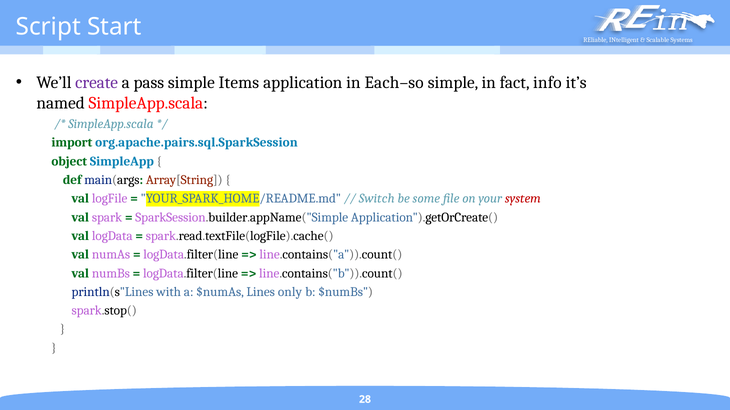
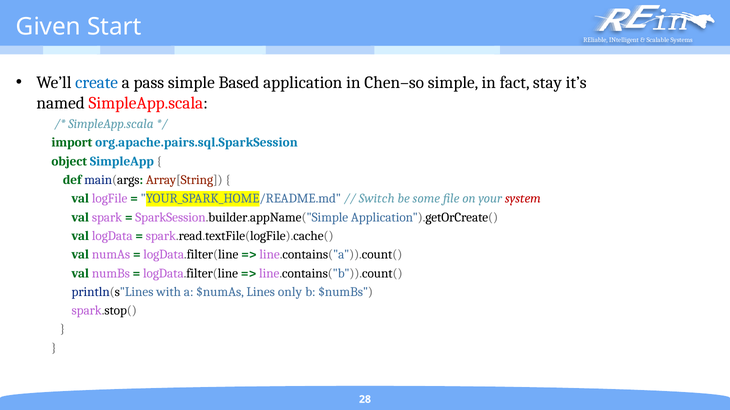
Script: Script -> Given (48, 27)
create colour: purple -> blue (97, 83)
Items: Items -> Based (239, 83)
Each–so: Each–so -> Chen–so (394, 83)
info: info -> stay (547, 83)
